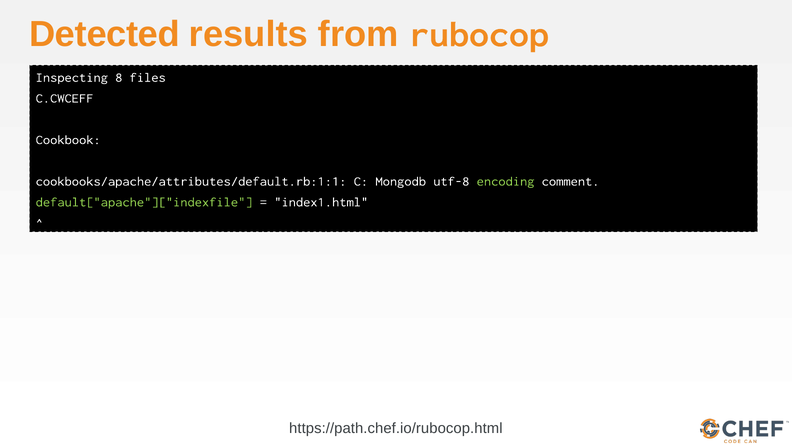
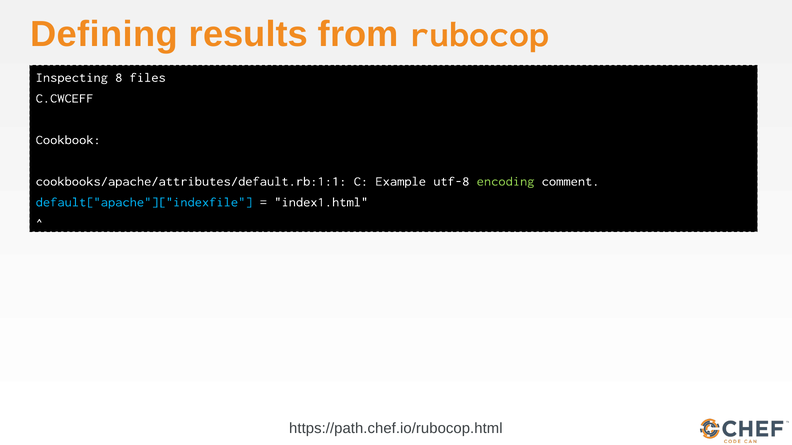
Detected: Detected -> Defining (104, 34)
Mongodb: Mongodb -> Example (401, 181)
default["apache"]["indexfile colour: light green -> light blue (144, 202)
